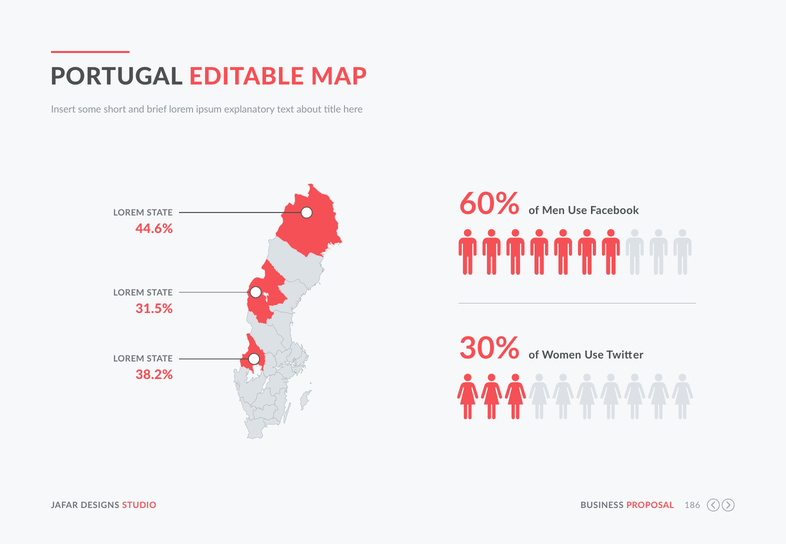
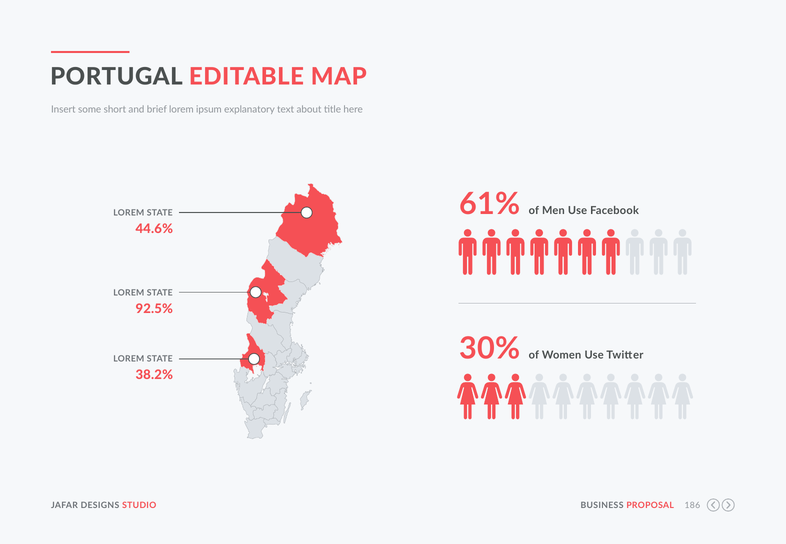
60%: 60% -> 61% (490, 204)
31.5%: 31.5% -> 92.5% (154, 309)
